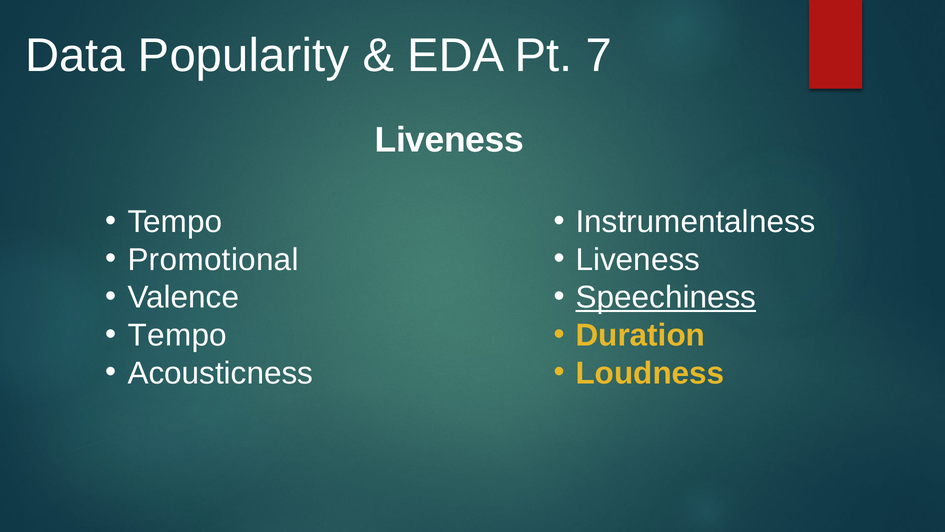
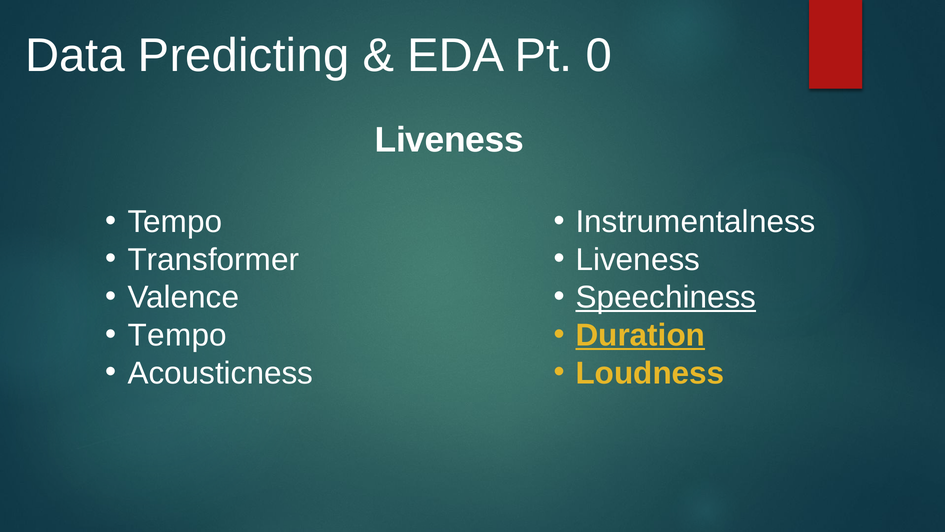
Popularity: Popularity -> Predicting (244, 56)
7: 7 -> 0 (599, 56)
Promotional: Promotional -> Transformer (213, 259)
Duration underline: none -> present (640, 335)
